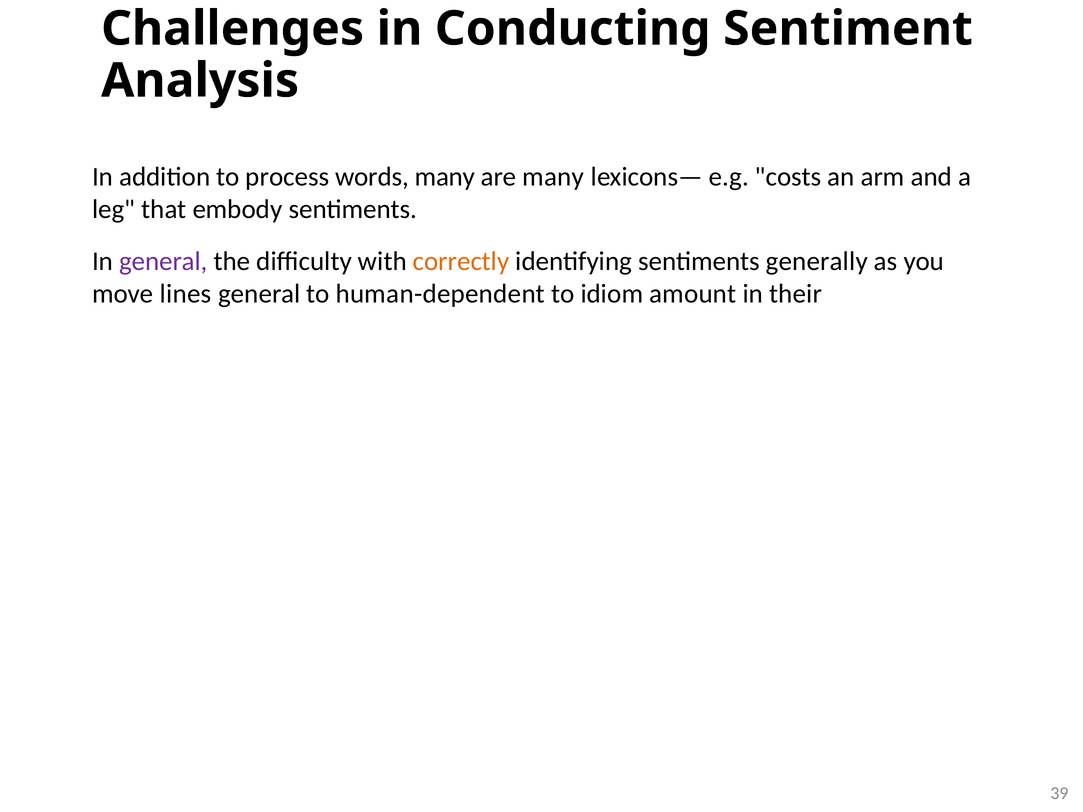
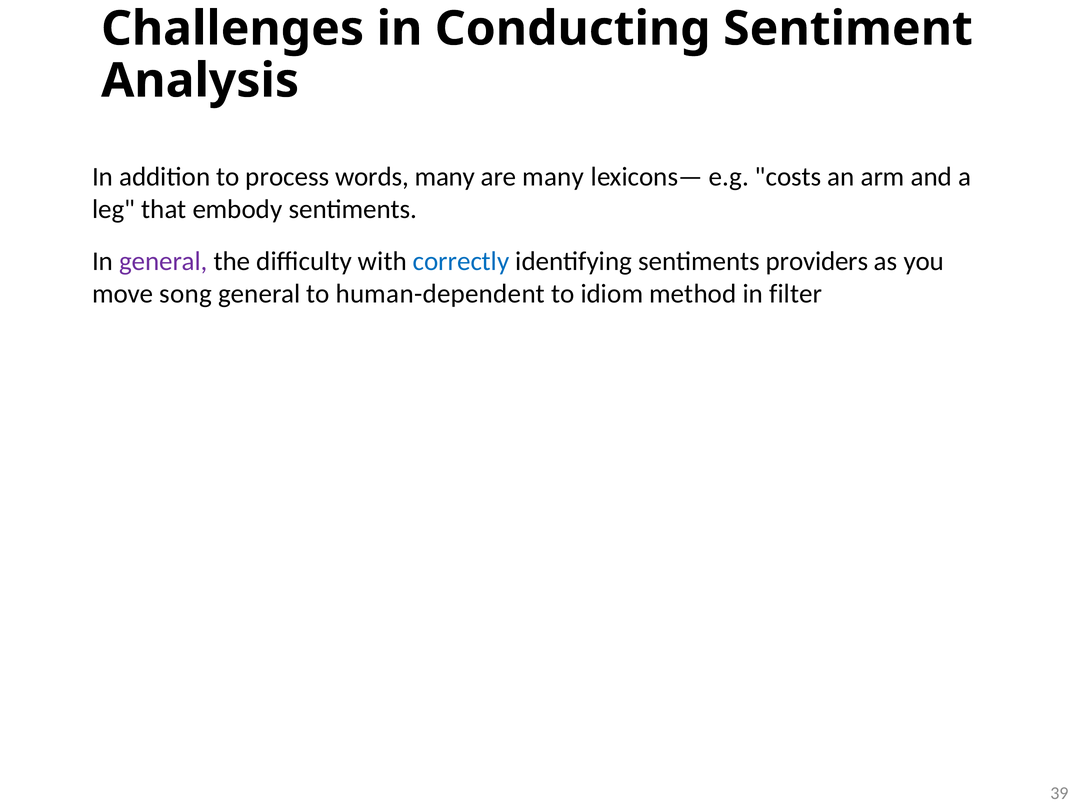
correctly colour: orange -> blue (461, 262)
generally: generally -> providers (817, 262)
lines: lines -> song (186, 294)
amount: amount -> method (693, 294)
their: their -> filter (796, 294)
